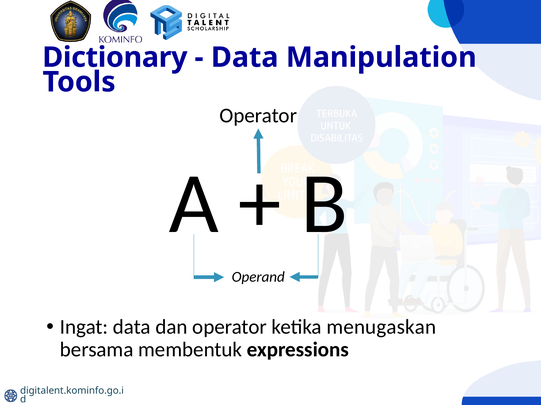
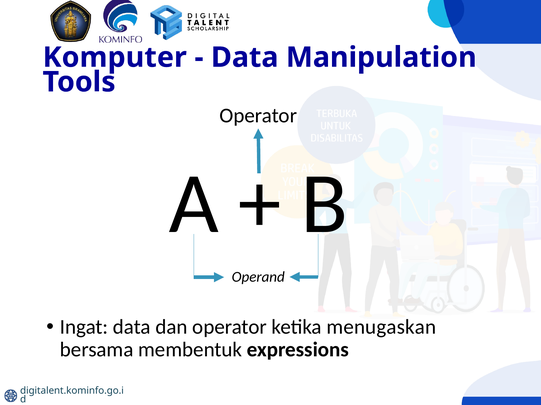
Dictionary: Dictionary -> Komputer (115, 58)
